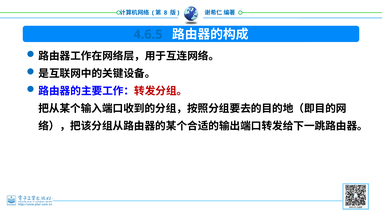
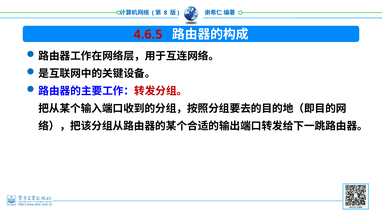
4.6.5 colour: blue -> red (148, 34)
